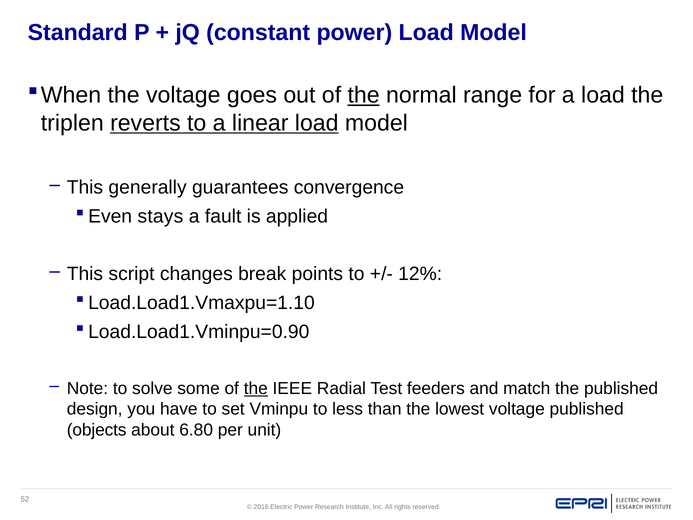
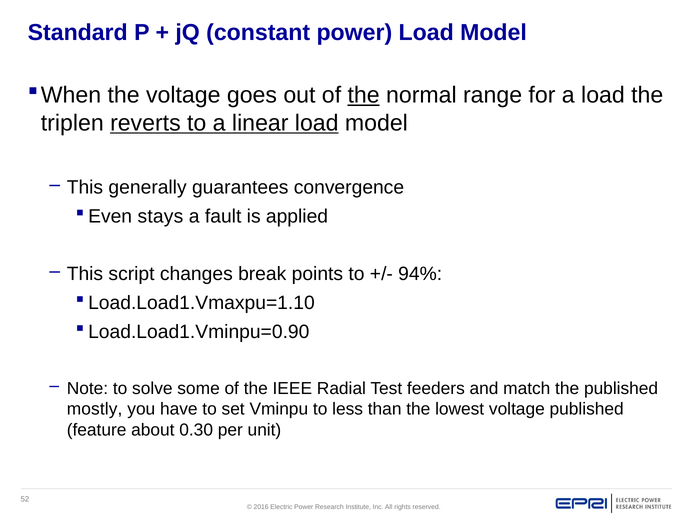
12%: 12% -> 94% (420, 274)
the underline: present -> none (256, 388)
design: design -> mostly (95, 409)
objects: objects -> feature (97, 430)
6.80: 6.80 -> 0.30 (196, 430)
